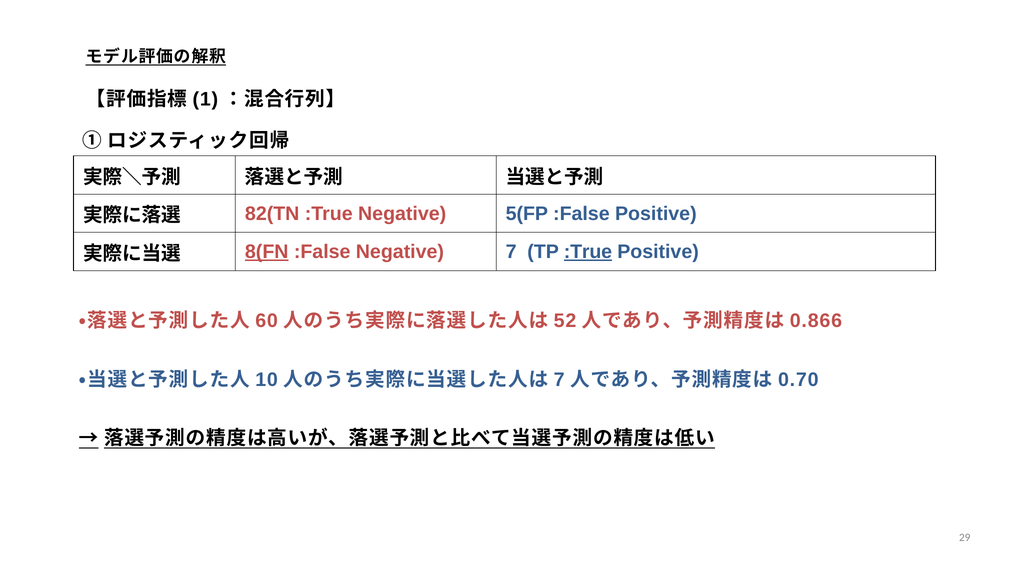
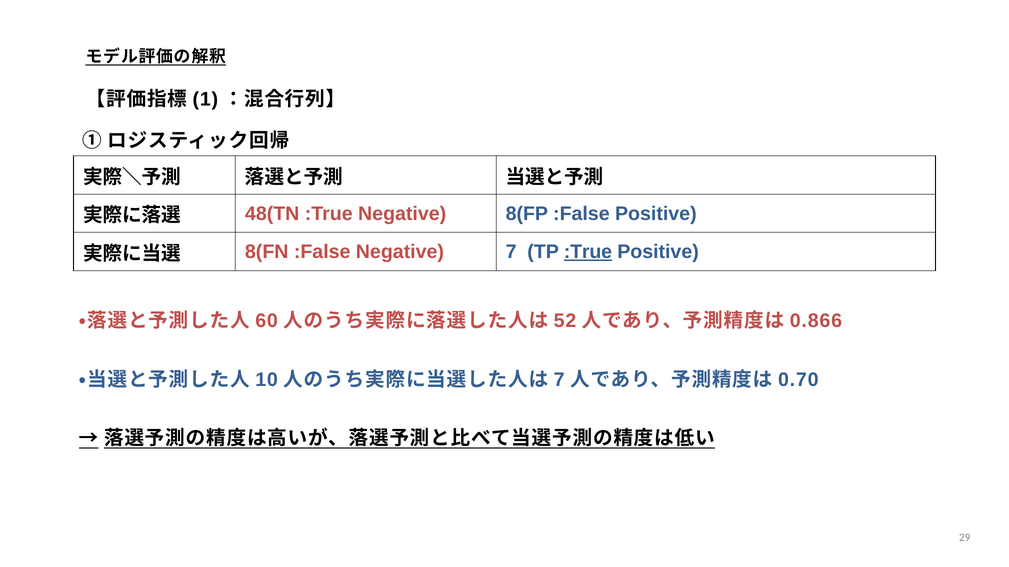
82(TN: 82(TN -> 48(TN (272, 214)
5(FP: 5(FP -> 8(FP (527, 214)
8(FN underline: present -> none (267, 252)
